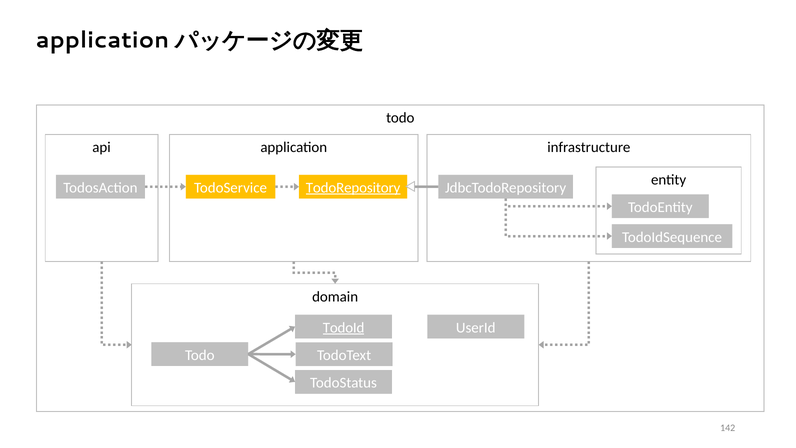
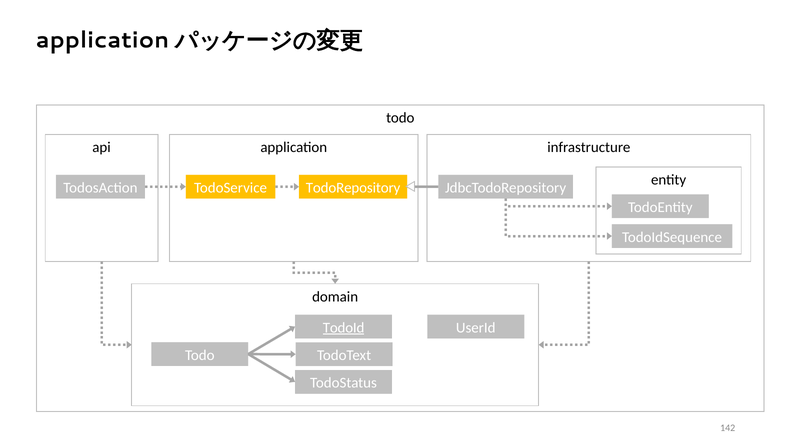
TodoRepository underline: present -> none (353, 188)
